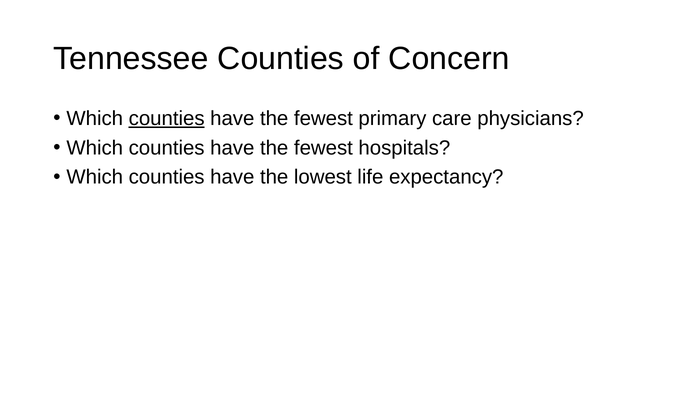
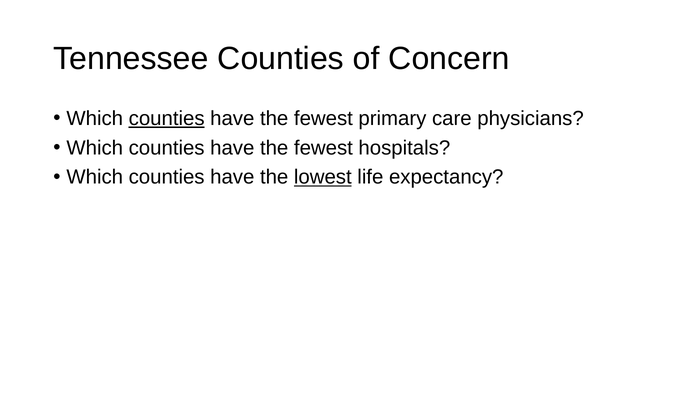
lowest underline: none -> present (323, 177)
